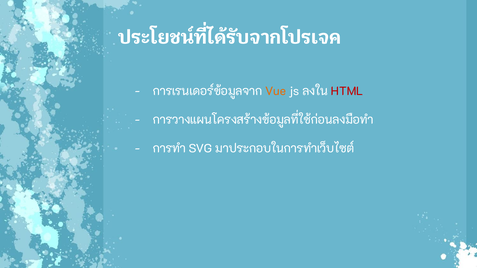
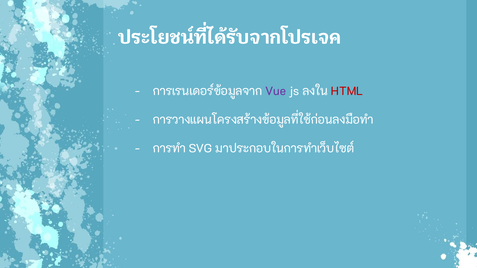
Vue colour: orange -> purple (276, 91)
